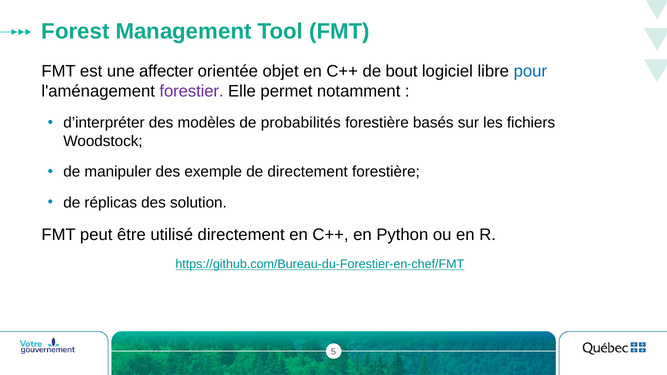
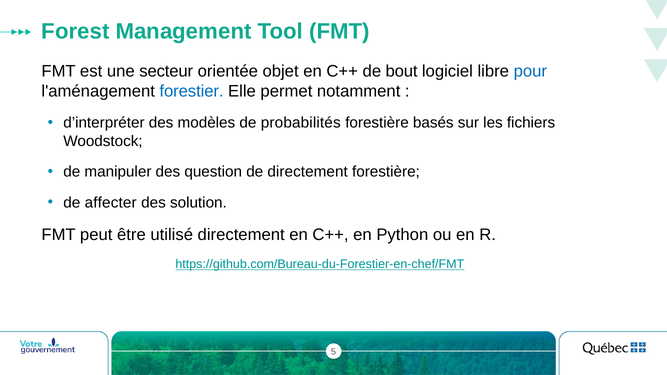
affecter: affecter -> secteur (166, 71)
forestier colour: purple -> blue (192, 91)
exemple: exemple -> question (213, 172)
réplicas: réplicas -> affecter (111, 203)
